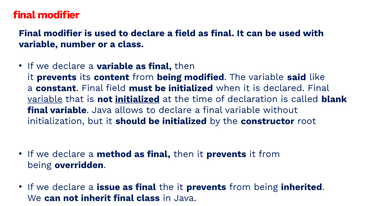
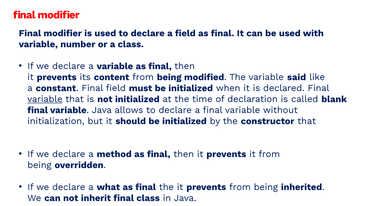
initialized underline: present -> none (137, 99)
constructor root: root -> that (307, 121)
issue: issue -> what (108, 187)
